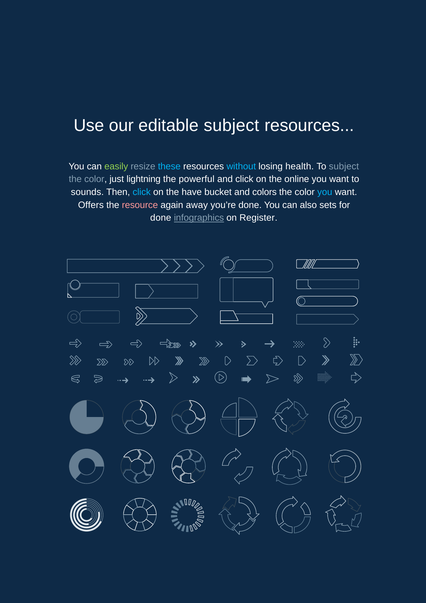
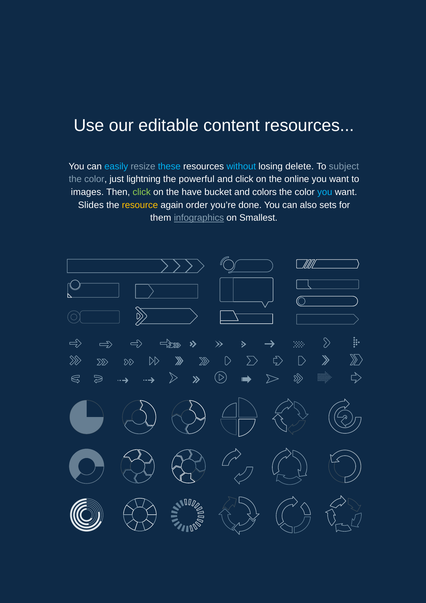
editable subject: subject -> content (232, 125)
easily colour: light green -> light blue (116, 166)
health: health -> delete (300, 166)
sounds: sounds -> images (87, 192)
click colour: light blue -> light green (142, 192)
Offers: Offers -> Slides (91, 205)
resource colour: pink -> yellow (140, 205)
away: away -> order (197, 205)
done: done -> them (161, 218)
Register: Register -> Smallest (258, 218)
